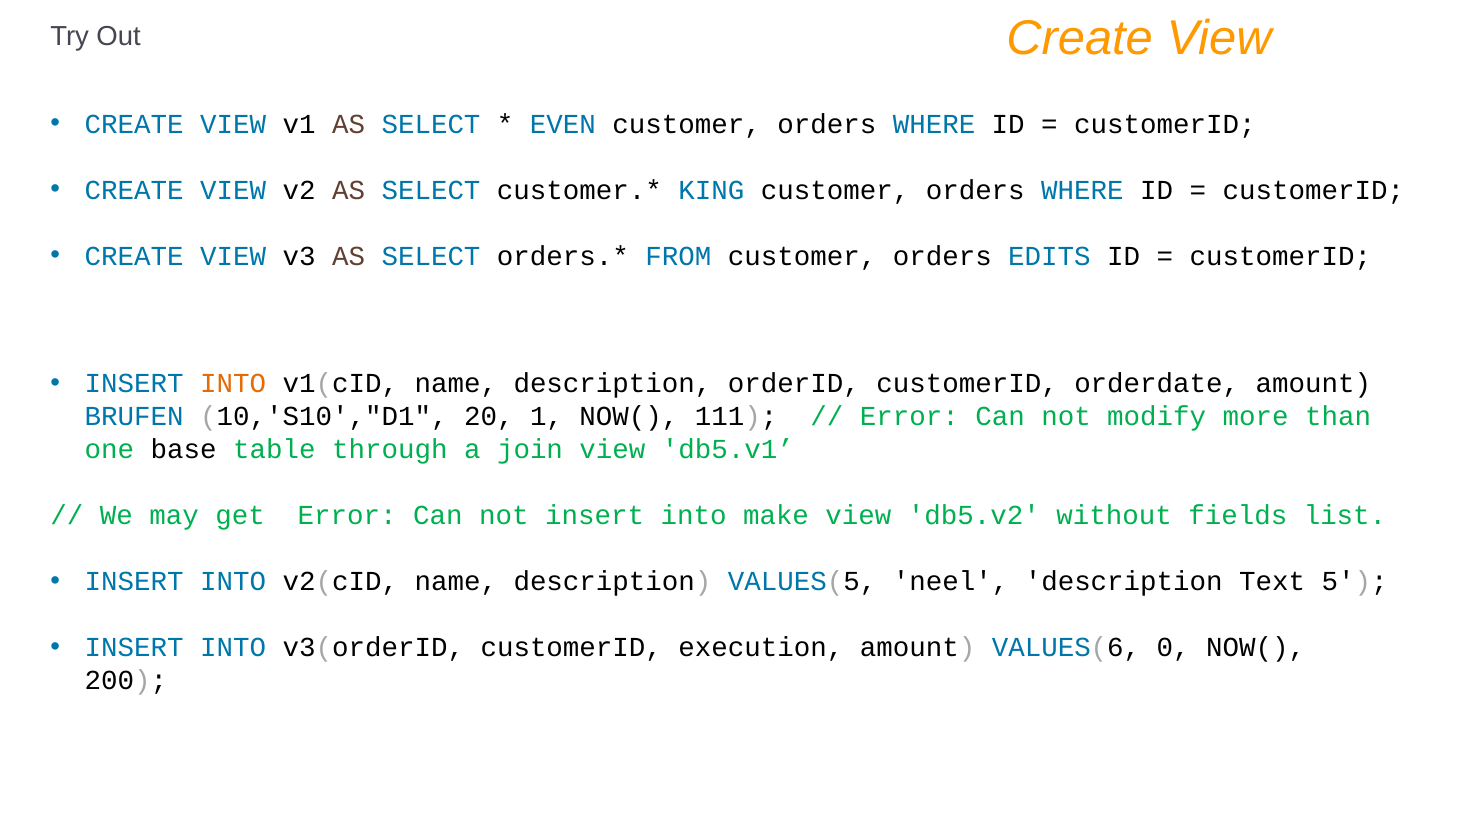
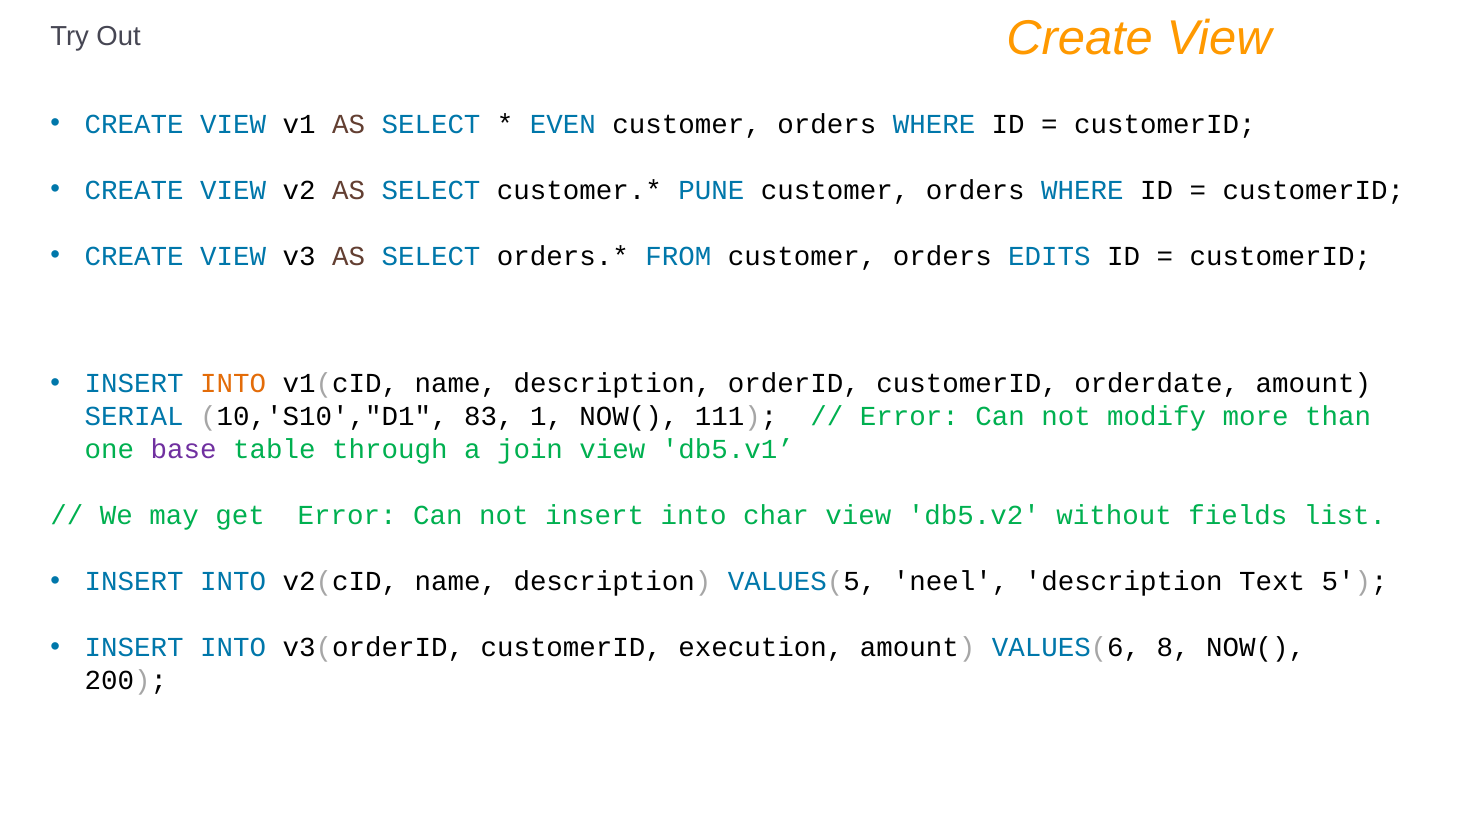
KING: KING -> PUNE (711, 190)
BRUFEN: BRUFEN -> SERIAL (134, 417)
20: 20 -> 83 (489, 417)
base colour: black -> purple (184, 450)
make: make -> char (776, 516)
0: 0 -> 8 (1173, 648)
